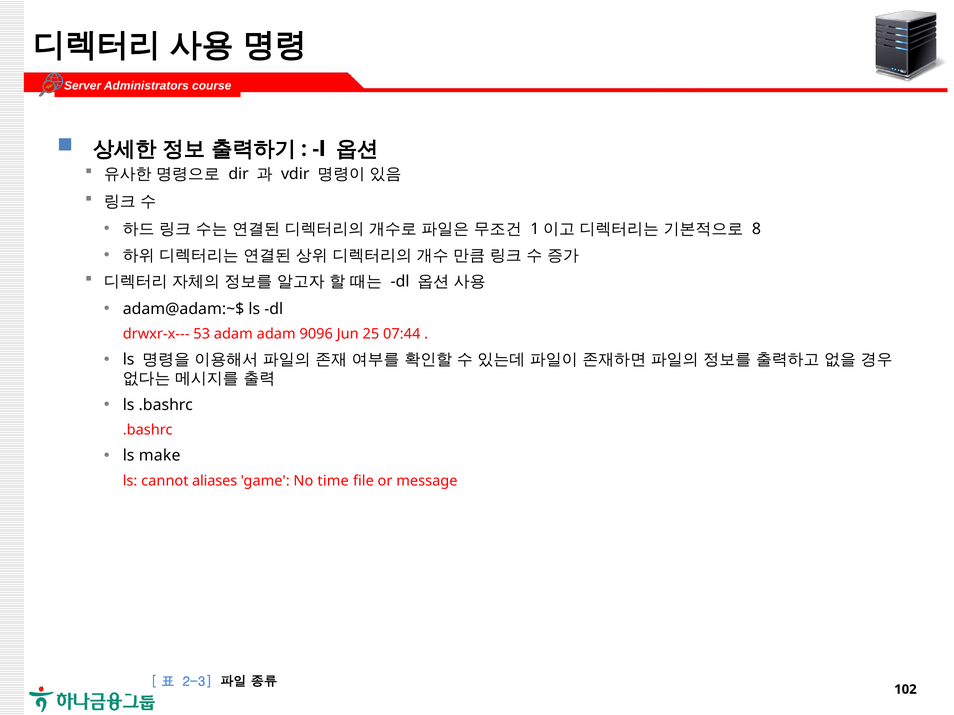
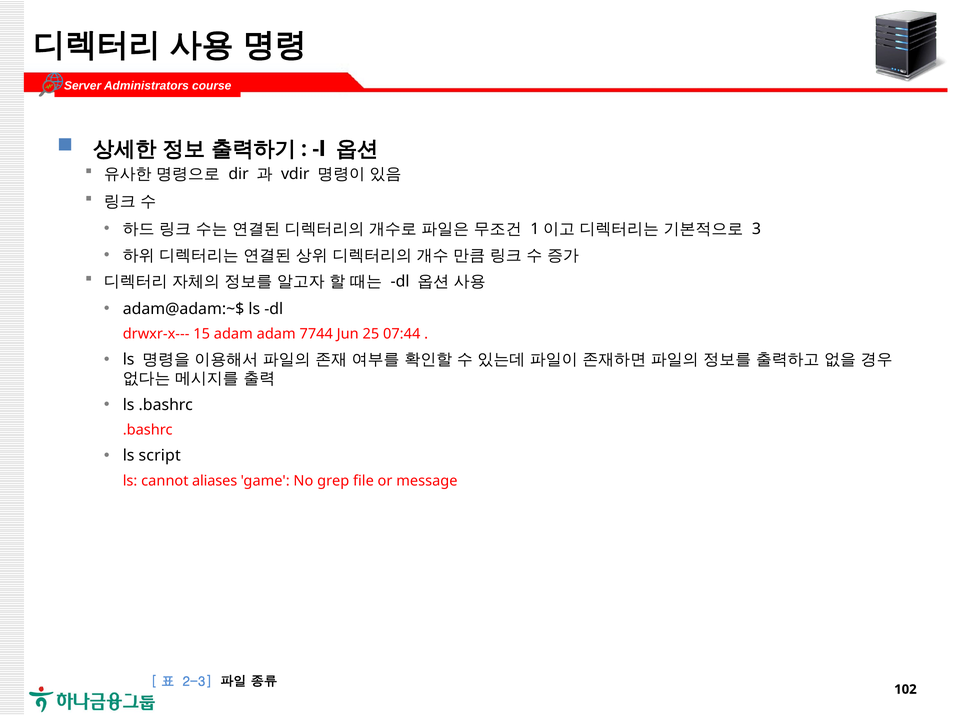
8: 8 -> 3 (756, 229)
53: 53 -> 15 (202, 334)
9096: 9096 -> 7744 (316, 334)
make: make -> script (160, 456)
time: time -> grep (333, 481)
